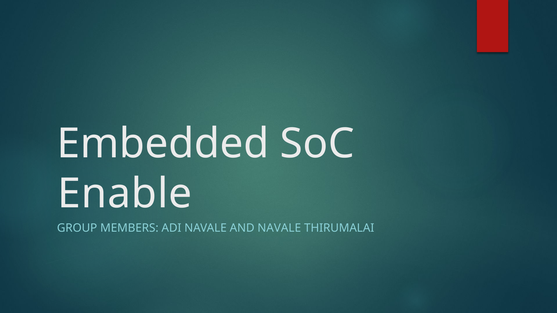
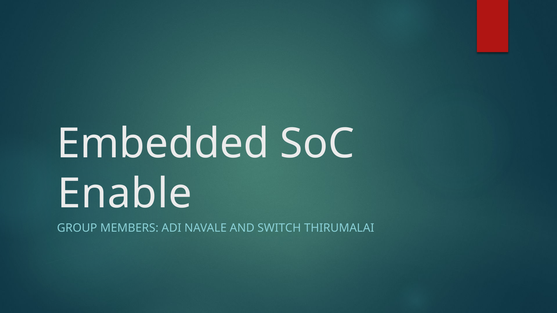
AND NAVALE: NAVALE -> SWITCH (279, 228)
